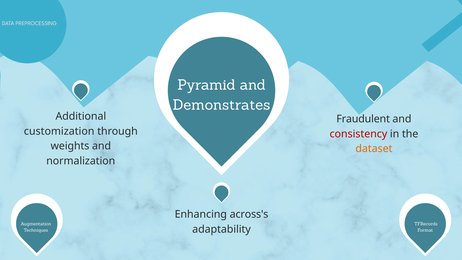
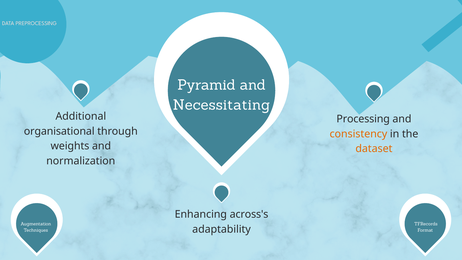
Demonstrates: Demonstrates -> Necessitating (221, 105)
Fraudulent: Fraudulent -> Processing (363, 119)
customization: customization -> organisational (59, 131)
consistency colour: red -> orange (358, 134)
